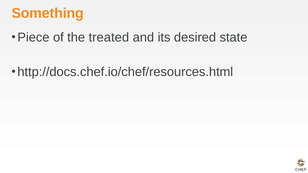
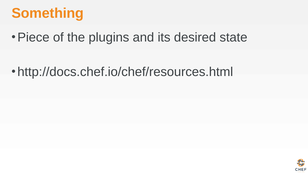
treated: treated -> plugins (109, 37)
